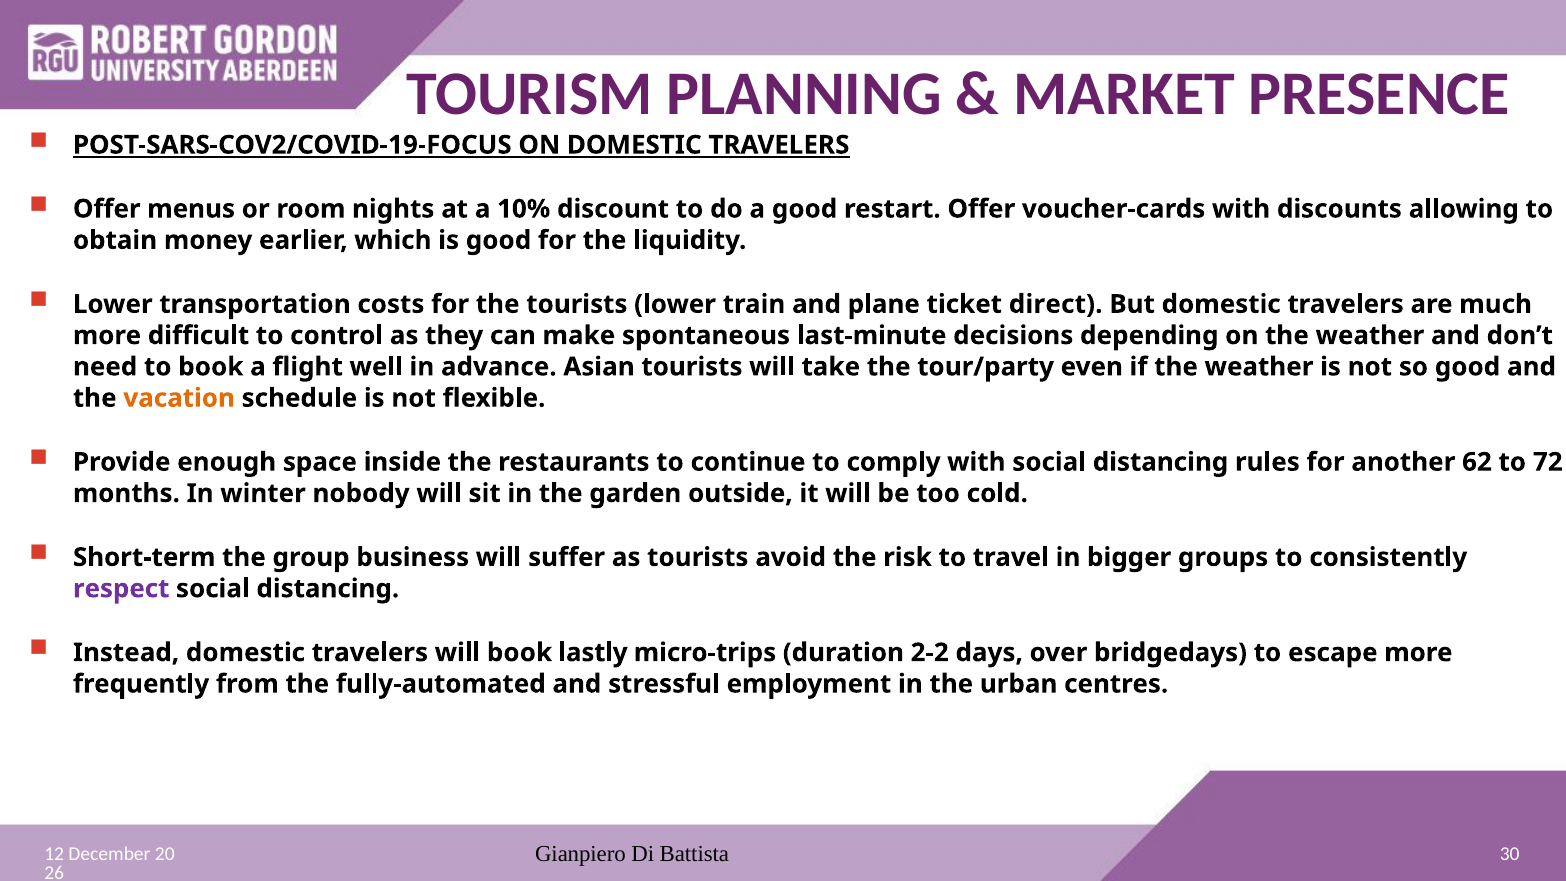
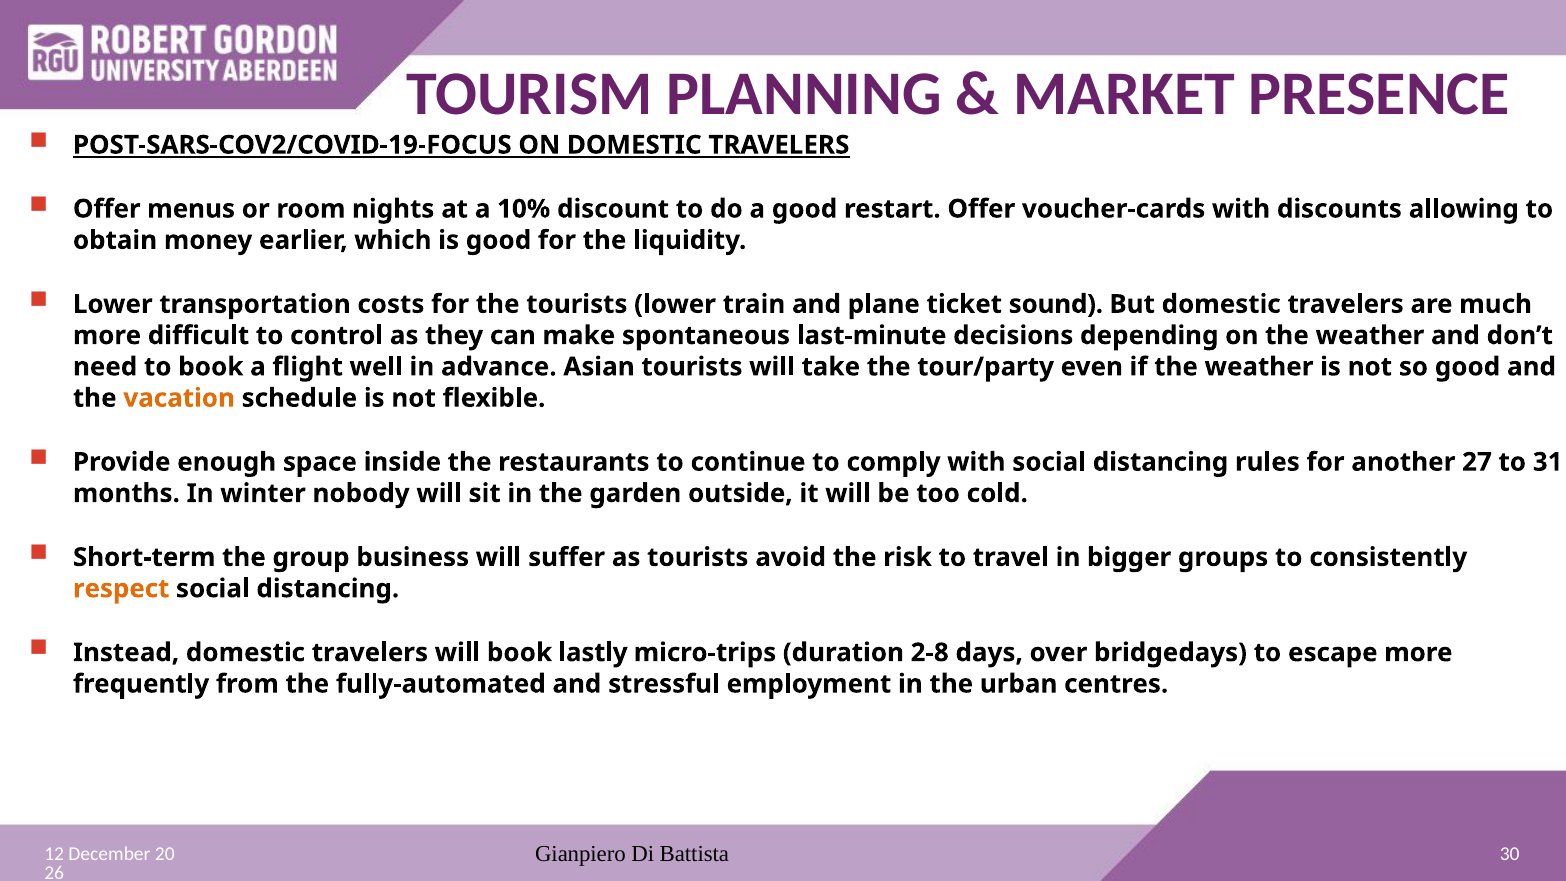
direct: direct -> sound (1056, 304)
62: 62 -> 27 (1477, 462)
72: 72 -> 31 (1548, 462)
respect colour: purple -> orange (121, 589)
2-2: 2-2 -> 2-8 (930, 653)
